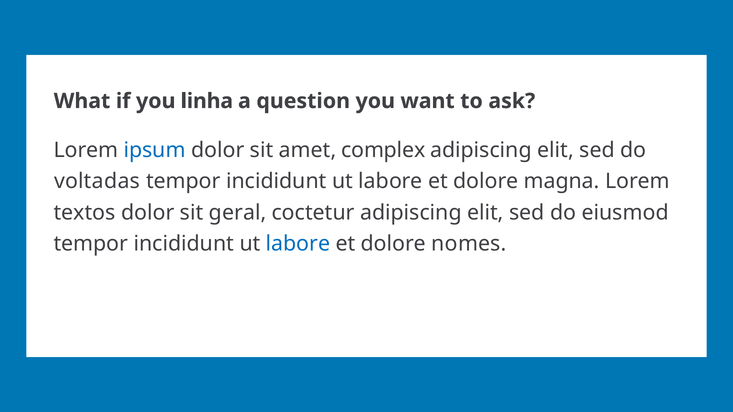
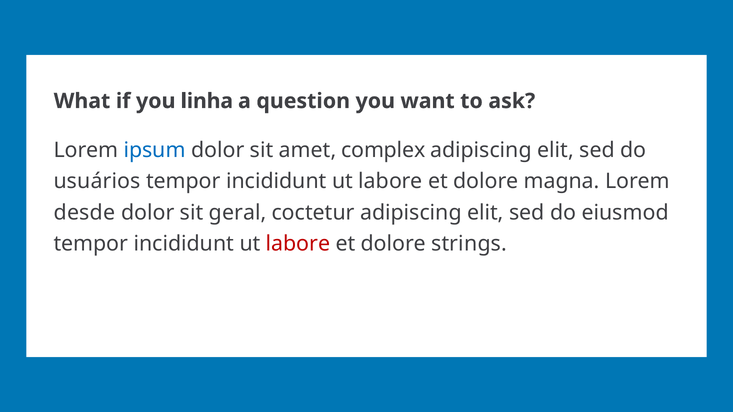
voltadas: voltadas -> usuários (97, 181)
textos: textos -> desde (85, 213)
labore colour: blue -> red (298, 244)
nomes: nomes -> strings (469, 244)
